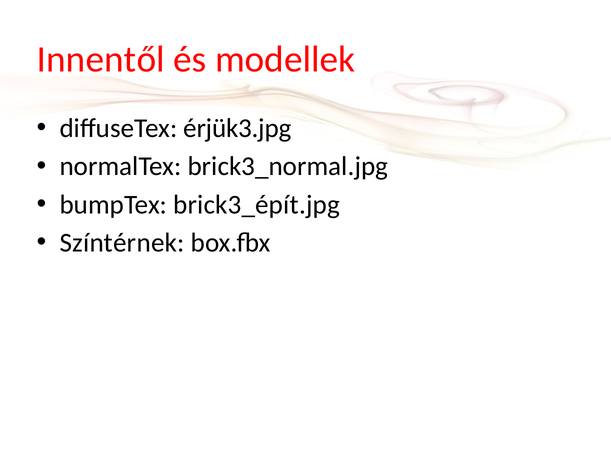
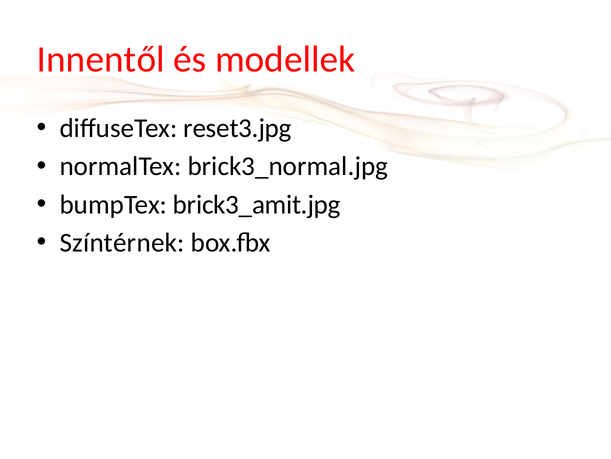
érjük3.jpg: érjük3.jpg -> reset3.jpg (238, 128)
brick3_épít.jpg: brick3_épít.jpg -> brick3_amit.jpg (257, 204)
